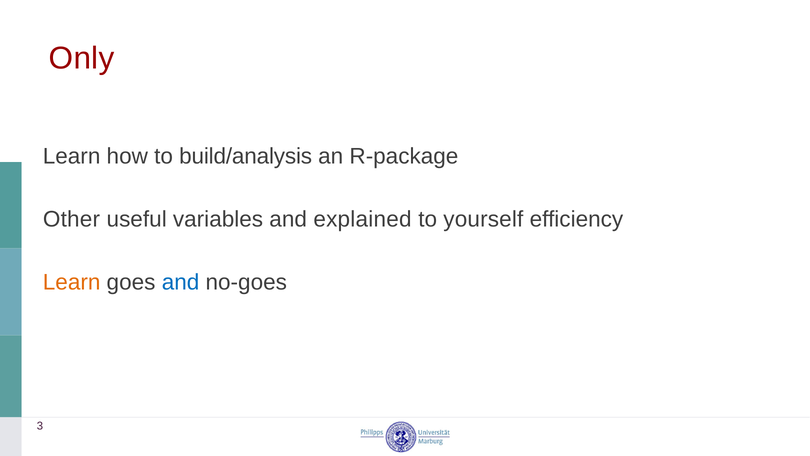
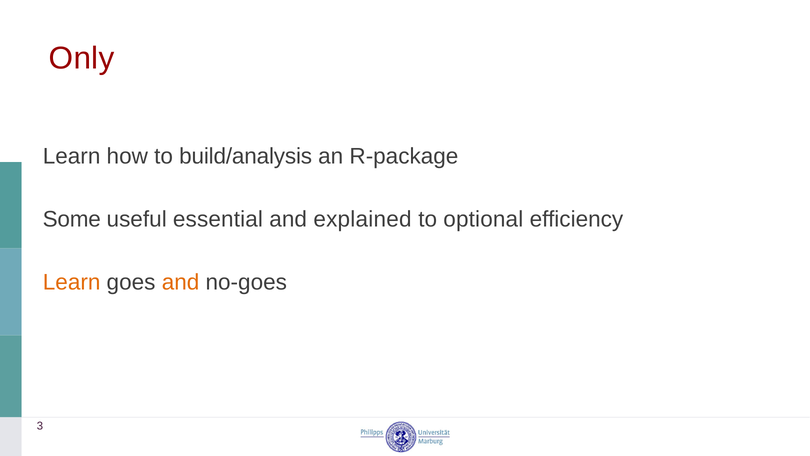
Other: Other -> Some (72, 219)
variables: variables -> essential (218, 219)
yourself: yourself -> optional (483, 219)
and colour: blue -> orange (181, 282)
